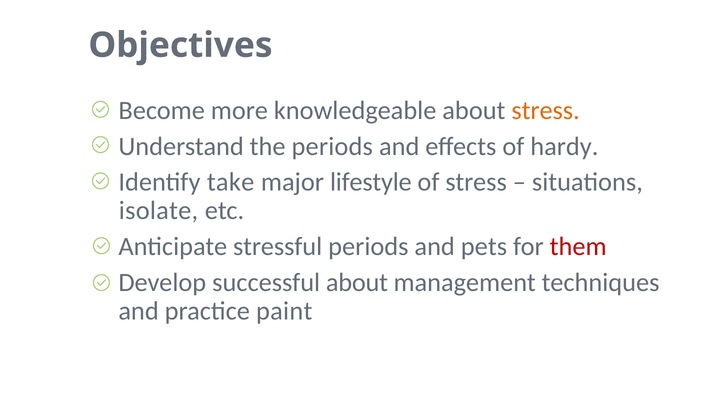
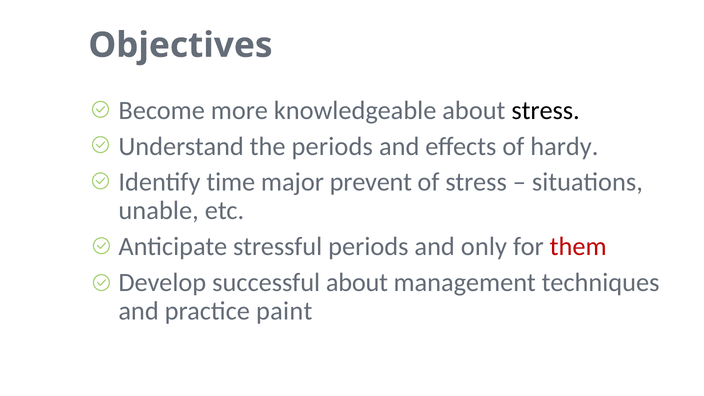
stress colour: orange -> black (546, 110)
take: take -> time (231, 182)
lifestyle: lifestyle -> prevent (371, 182)
isolate: isolate -> unable (159, 211)
pets: pets -> only (484, 247)
